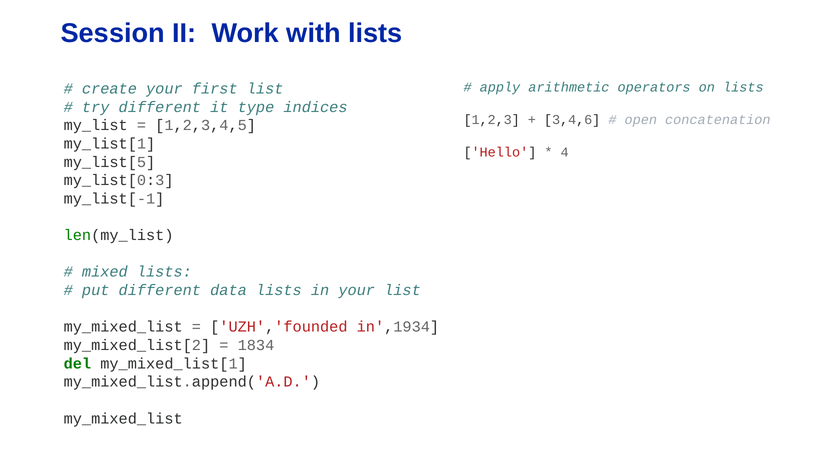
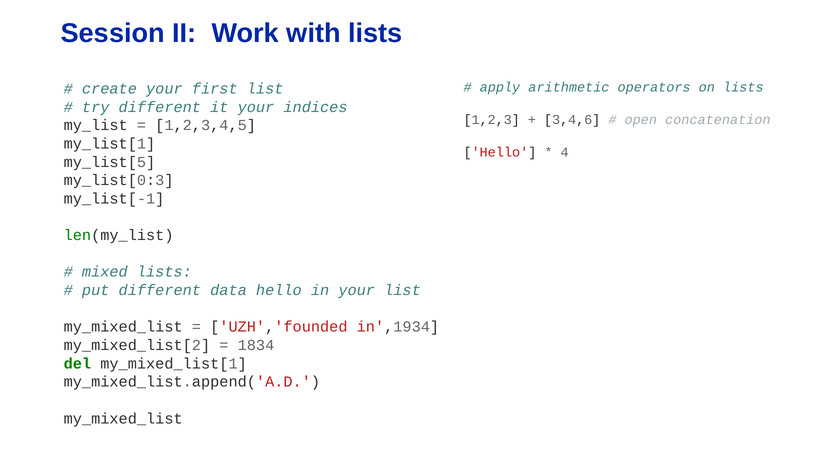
it type: type -> your (256, 107)
data lists: lists -> hello (279, 290)
